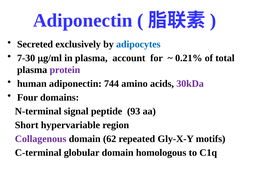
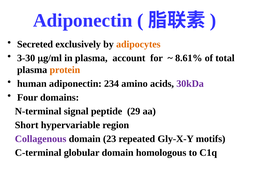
adipocytes colour: blue -> orange (138, 44)
7-30: 7-30 -> 3-30 (26, 58)
0.21%: 0.21% -> 8.61% (189, 58)
protein colour: purple -> orange (65, 70)
744: 744 -> 234 (111, 84)
93: 93 -> 29 (134, 112)
62: 62 -> 23 (110, 139)
